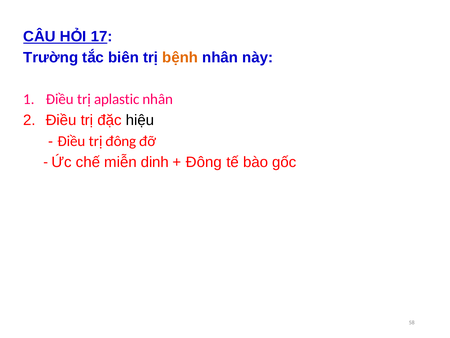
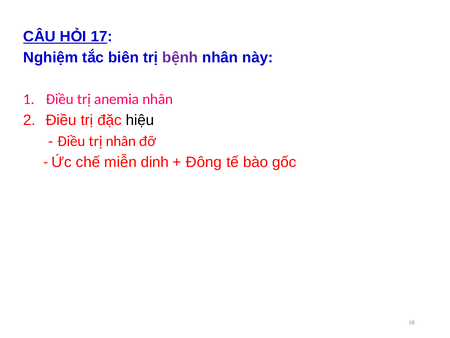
Trường: Trường -> Nghiệm (51, 57)
bệnh colour: orange -> purple (180, 57)
aplastic: aplastic -> anemia (117, 99)
trị đông: đông -> nhân (121, 141)
